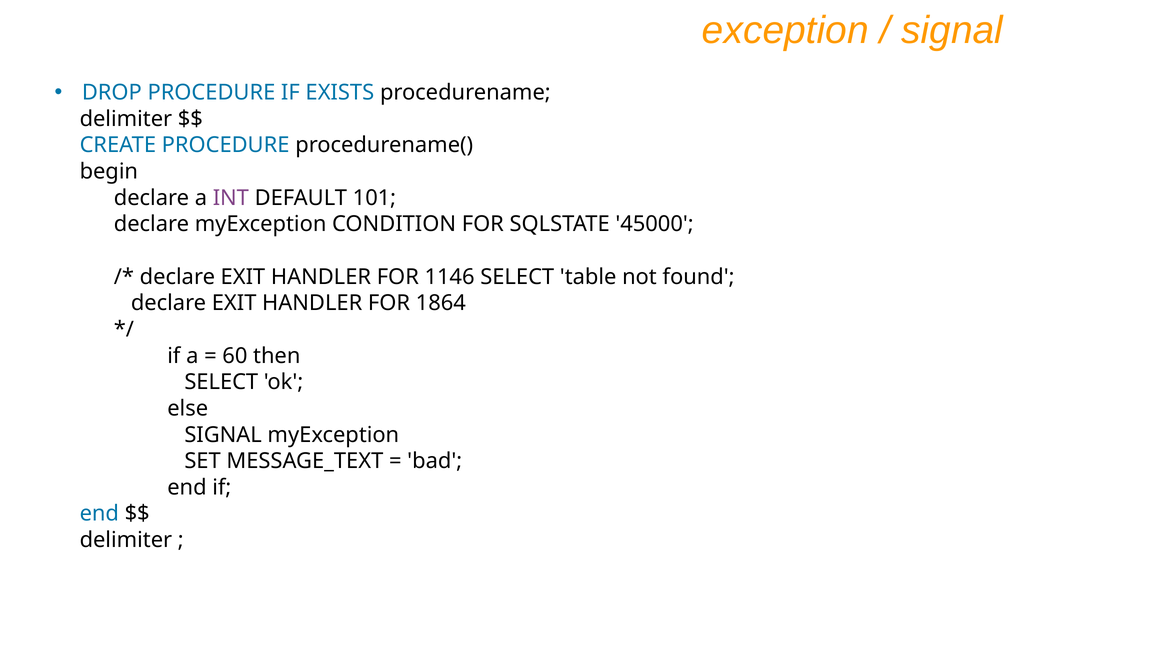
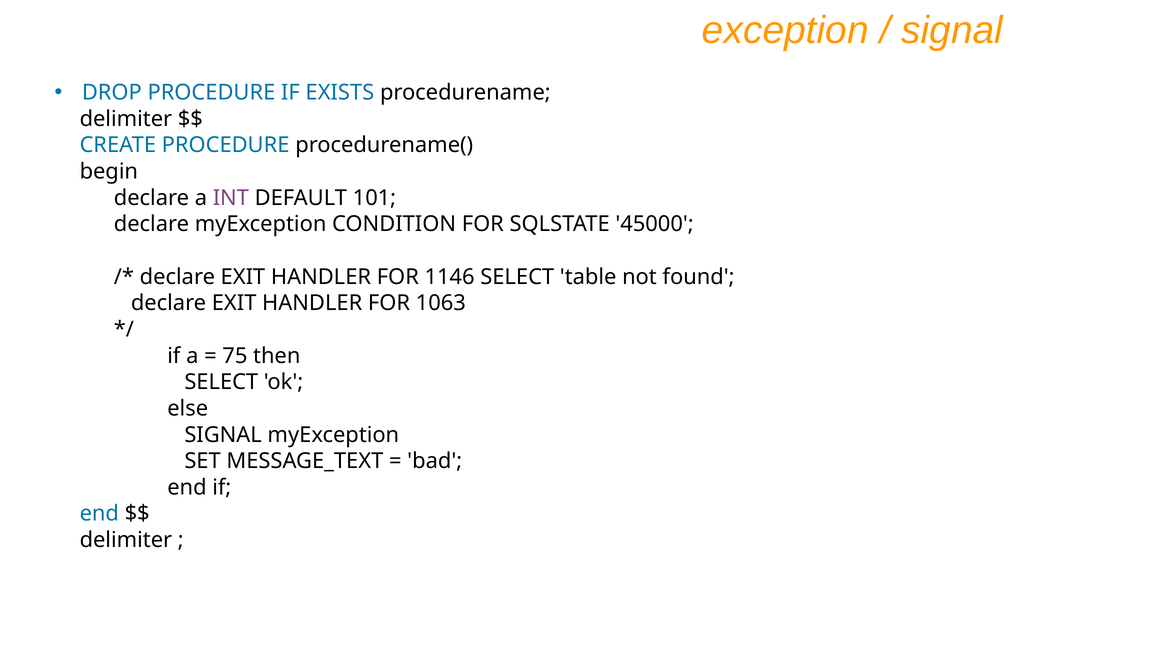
1864: 1864 -> 1063 (441, 303)
60: 60 -> 75 (235, 356)
